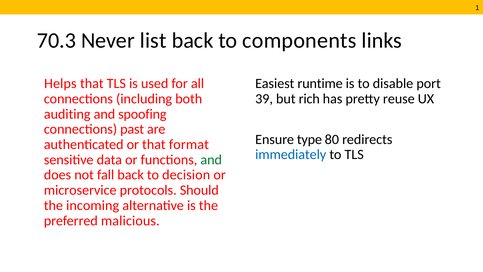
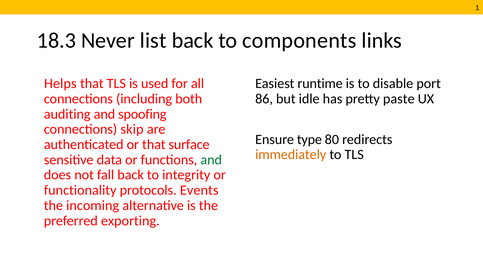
70.3: 70.3 -> 18.3 (56, 41)
39: 39 -> 86 (264, 99)
rich: rich -> idle (309, 99)
reuse: reuse -> paste (399, 99)
past: past -> skip (132, 129)
format: format -> surface (189, 144)
immediately colour: blue -> orange (291, 154)
decision: decision -> integrity (186, 175)
microservice: microservice -> functionality (80, 190)
Should: Should -> Events (199, 190)
malicious: malicious -> exporting (130, 220)
